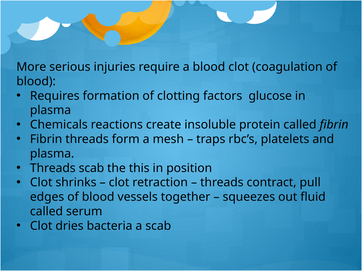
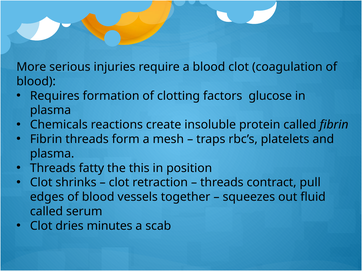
Threads scab: scab -> fatty (91, 168)
bacteria: bacteria -> minutes (110, 226)
